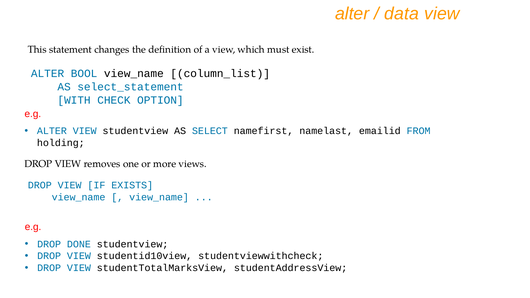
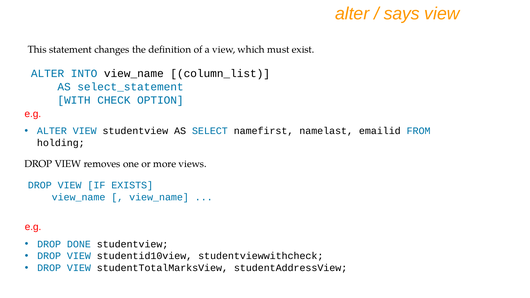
data: data -> says (402, 14)
BOOL: BOOL -> INTO (84, 74)
